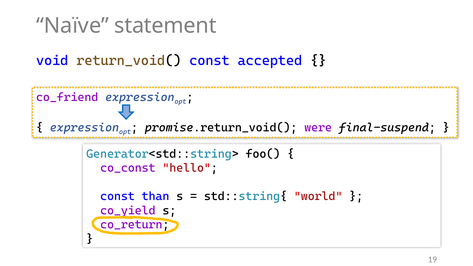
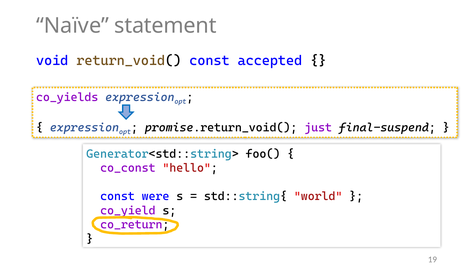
co_friend: co_friend -> co_yields (67, 97)
were: were -> just (318, 127)
than: than -> were (156, 196)
